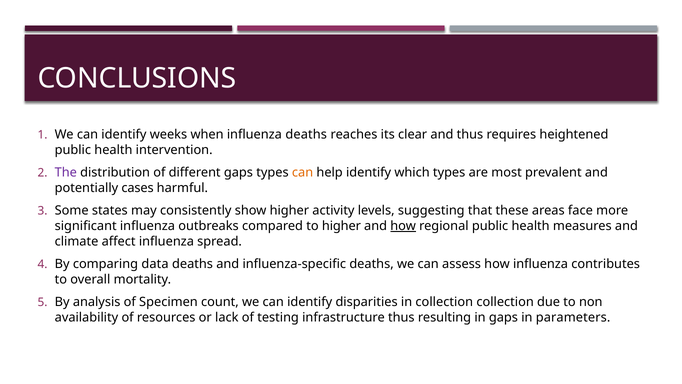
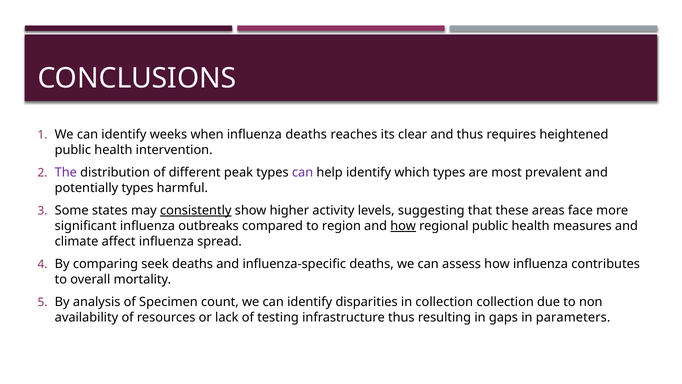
different gaps: gaps -> peak (238, 172)
can colour: orange -> purple (303, 172)
potentially cases: cases -> types (138, 188)
consistently underline: none -> present (196, 210)
to higher: higher -> region (341, 226)
data: data -> seek (155, 264)
